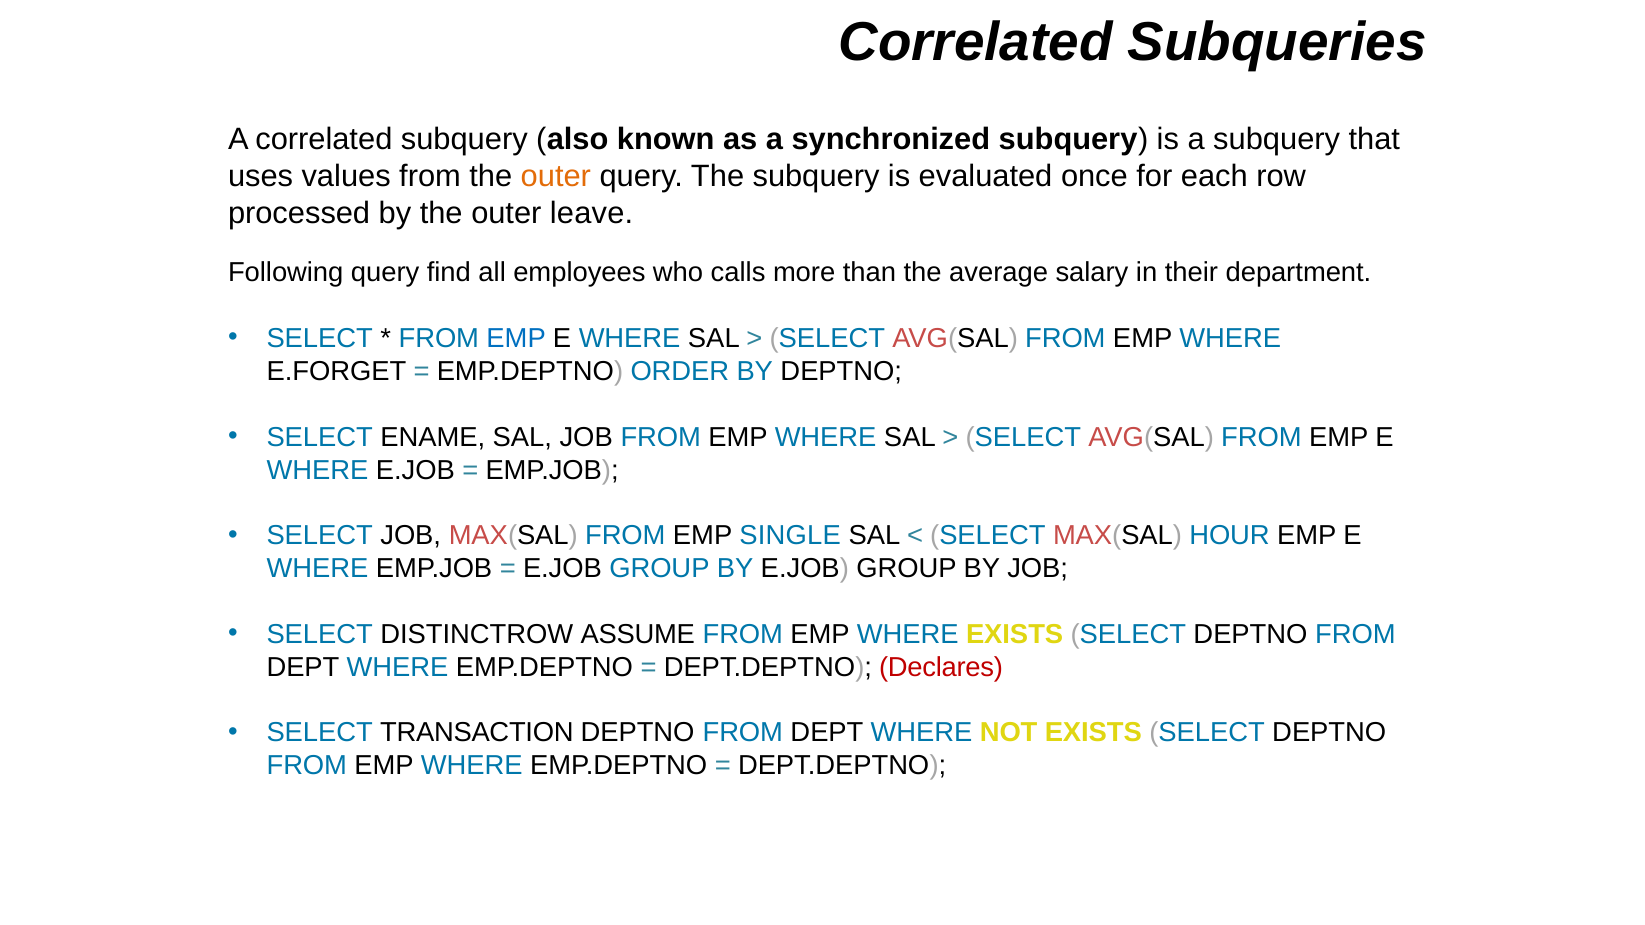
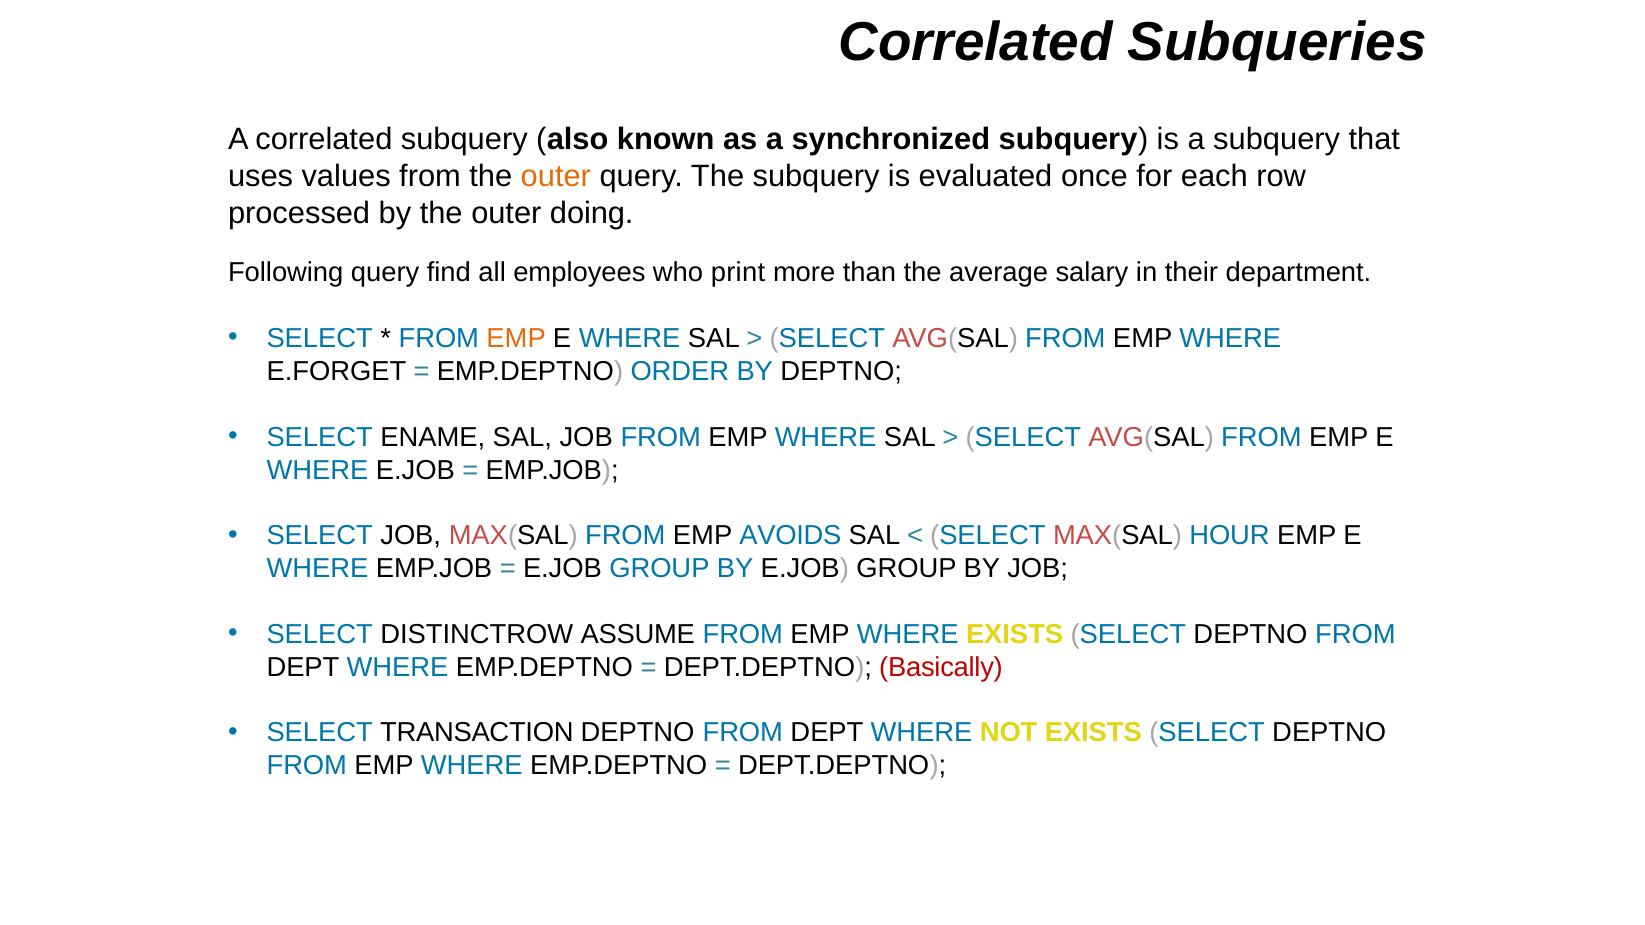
leave: leave -> doing (592, 214)
calls: calls -> print (738, 273)
EMP colour: blue -> orange (516, 339)
SINGLE: SINGLE -> AVOIDS (790, 536)
Declares: Declares -> Basically (941, 668)
